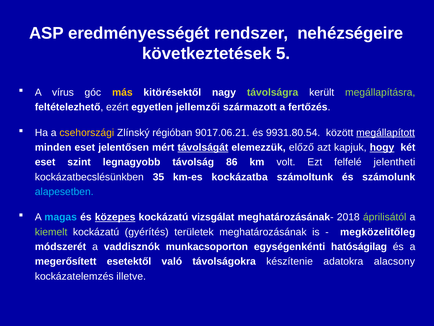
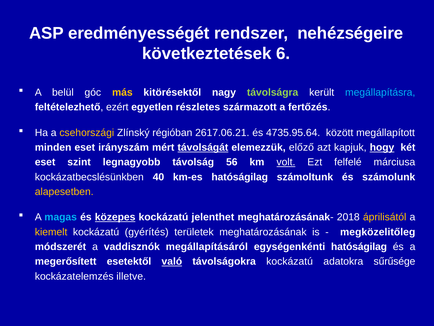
5: 5 -> 6 (283, 54)
vírus: vírus -> belül (63, 92)
megállapításra colour: light green -> light blue (380, 92)
jellemzői: jellemzői -> részletes (198, 107)
9017.06.21: 9017.06.21 -> 2617.06.21 (222, 132)
9931.80.54: 9931.80.54 -> 4735.95.64 (293, 132)
megállapított underline: present -> none (386, 132)
jelentősen: jelentősen -> irányszám (124, 147)
86: 86 -> 56 (232, 162)
volt underline: none -> present (286, 162)
jelentheti: jelentheti -> márciusa (394, 162)
35: 35 -> 40 (158, 177)
km-es kockázatba: kockázatba -> hatóságilag (240, 177)
alapesetben colour: light blue -> yellow (64, 192)
vizsgálat: vizsgálat -> jelenthet (213, 217)
áprilisától colour: light green -> yellow (385, 217)
kiemelt colour: light green -> yellow (51, 232)
munkacsoporton: munkacsoporton -> megállapításáról (207, 246)
való underline: none -> present (172, 261)
távolságokra készítenie: készítenie -> kockázatú (290, 261)
alacsony: alacsony -> sűrűsége (395, 261)
